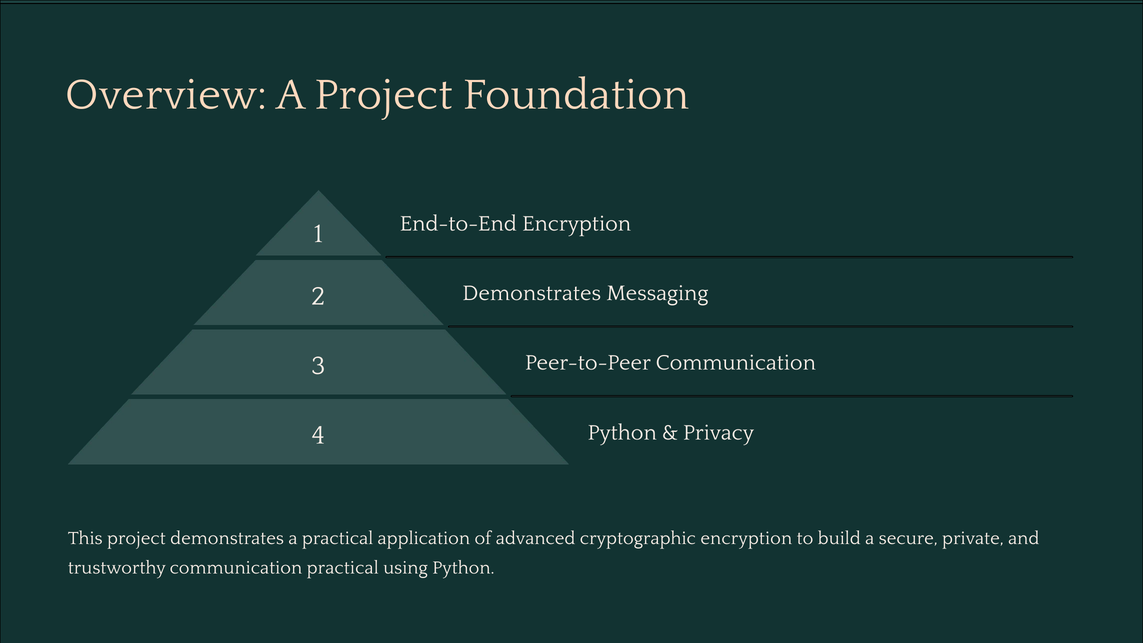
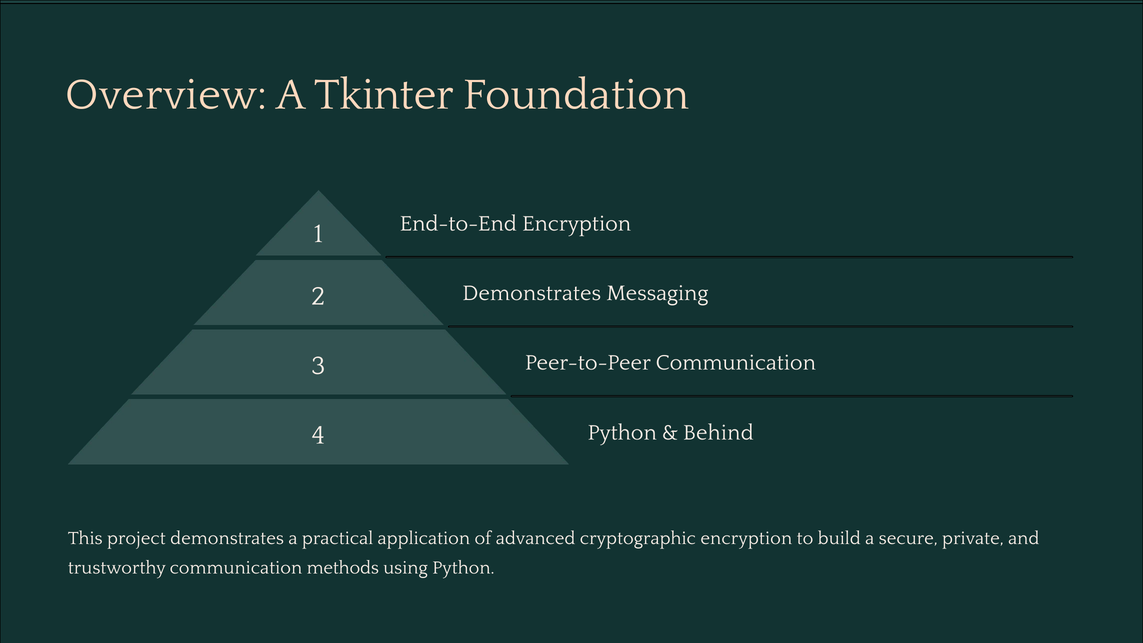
A Project: Project -> Tkinter (384, 94)
Privacy: Privacy -> Behind (718, 432)
communication practical: practical -> methods (343, 568)
